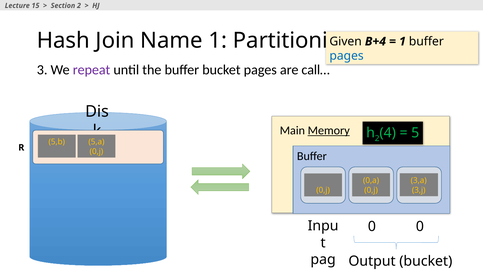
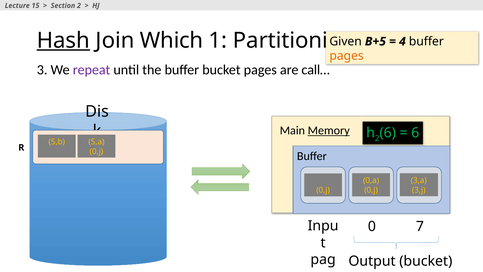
Hash underline: none -> present (63, 41)
Name: Name -> Which (172, 41)
B+4: B+4 -> B+5 (375, 41)
1: 1 -> 4 (402, 41)
pages colour: blue -> orange (347, 56)
2 4: 4 -> 6 (388, 133)
5: 5 -> 6 (415, 133)
0 0: 0 -> 7 (420, 226)
